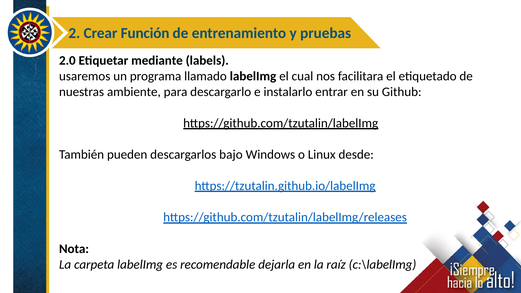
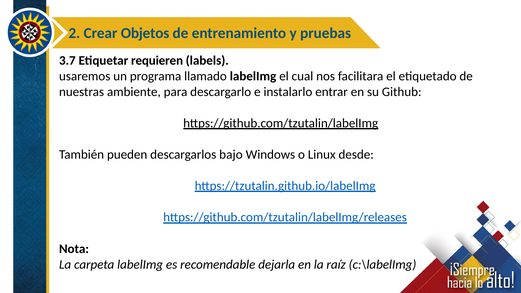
Función: Función -> Objetos (145, 33)
2.0: 2.0 -> 3.7 (67, 61)
mediante: mediante -> requieren (157, 61)
